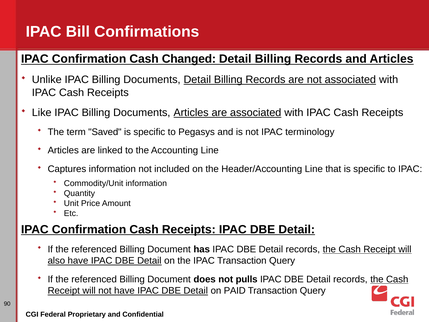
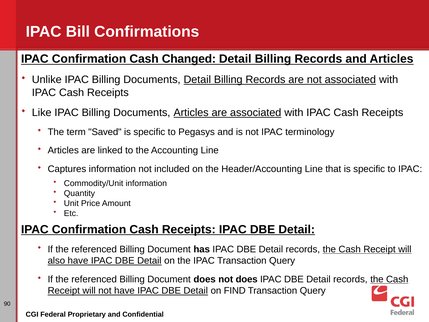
not pulls: pulls -> does (247, 279)
PAID: PAID -> FIND (235, 291)
